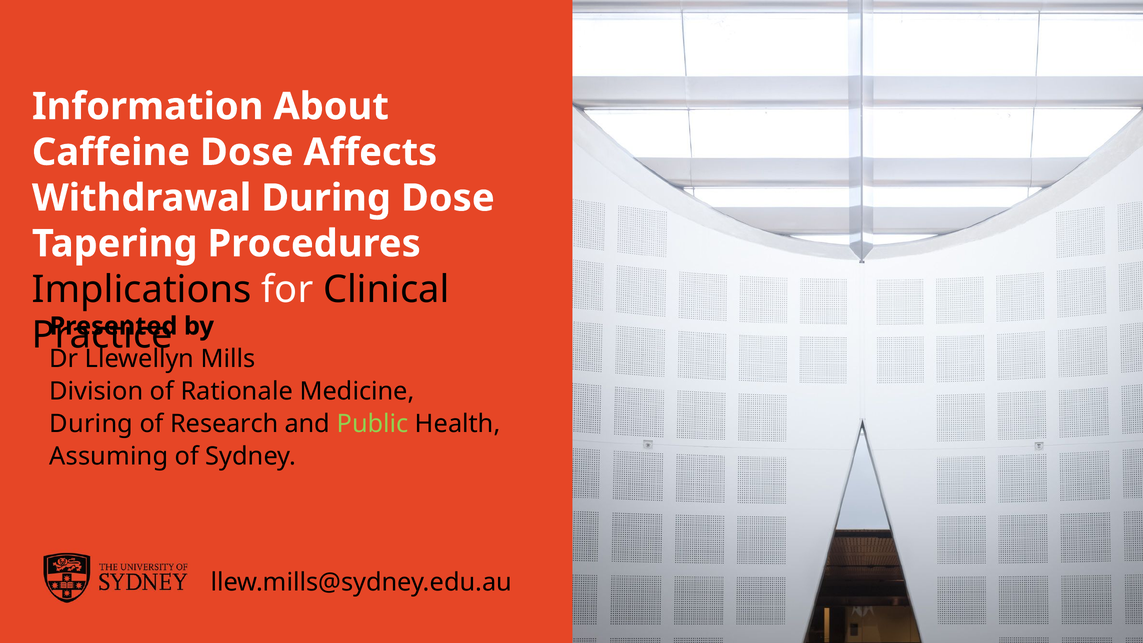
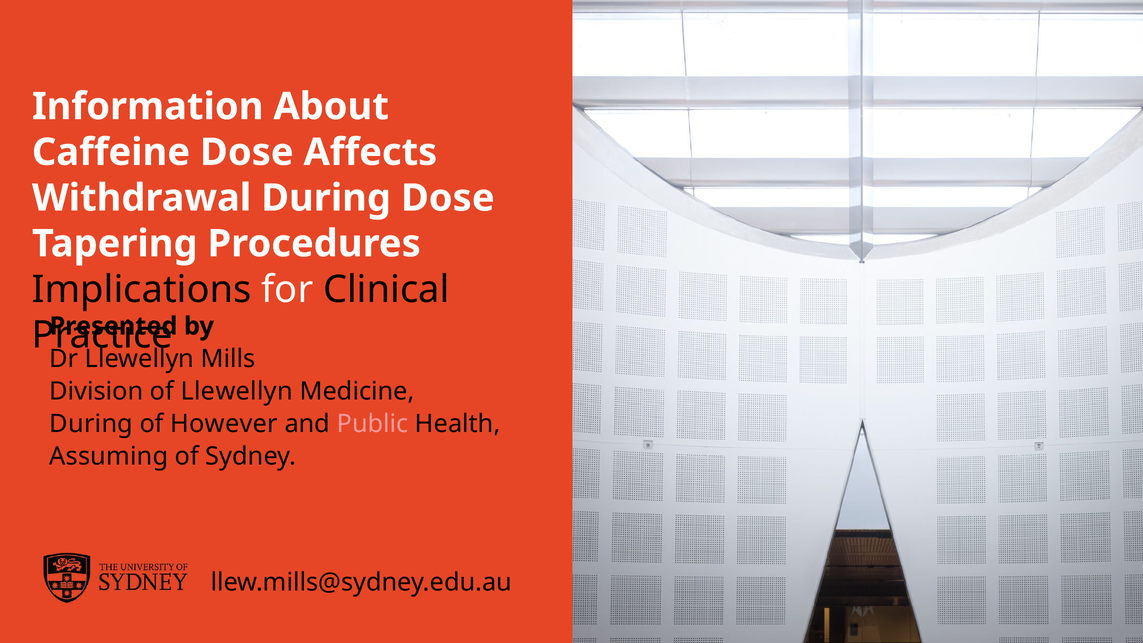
of Rationale: Rationale -> Llewellyn (237, 391)
Research: Research -> However (224, 424)
Public colour: light green -> pink (373, 424)
